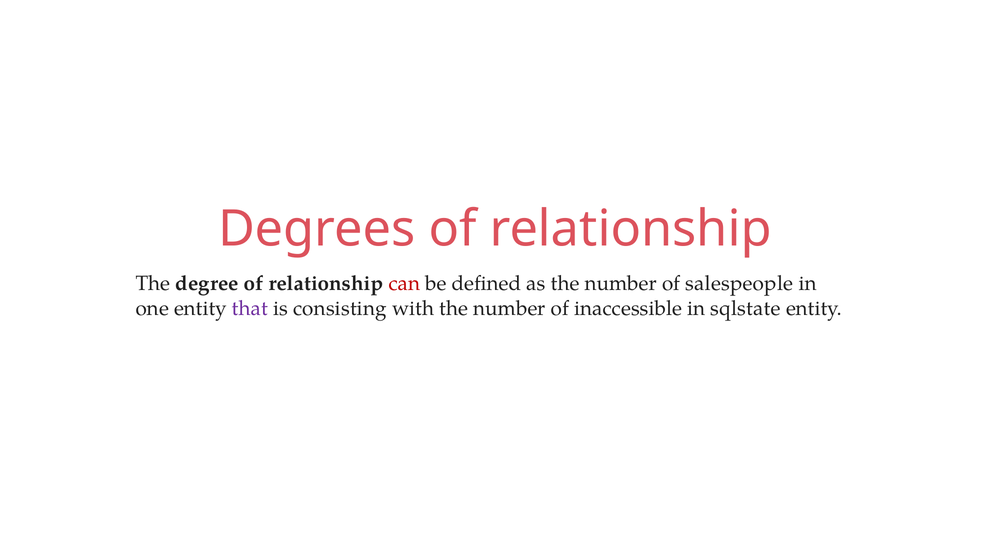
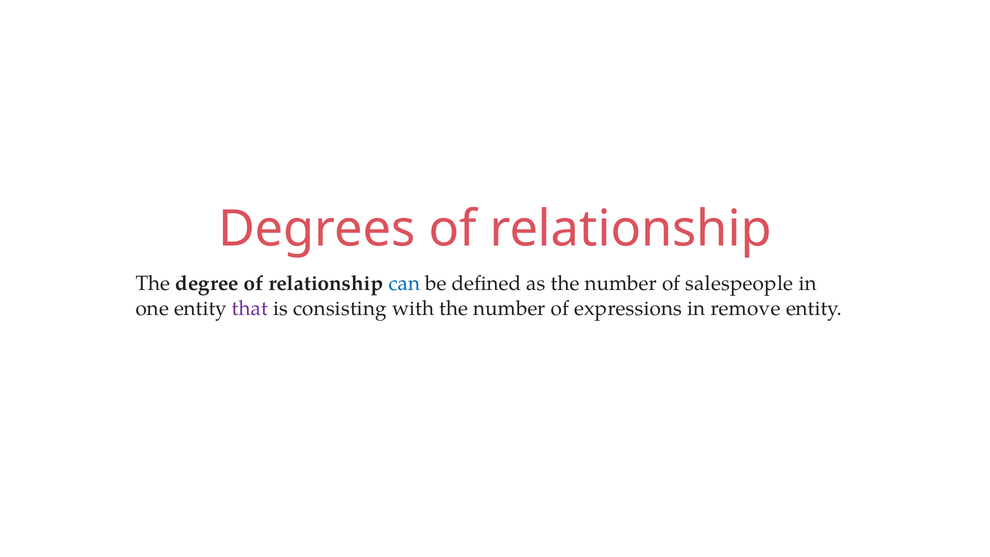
can colour: red -> blue (404, 284)
inaccessible: inaccessible -> expressions (628, 308)
sqlstate: sqlstate -> remove (746, 308)
